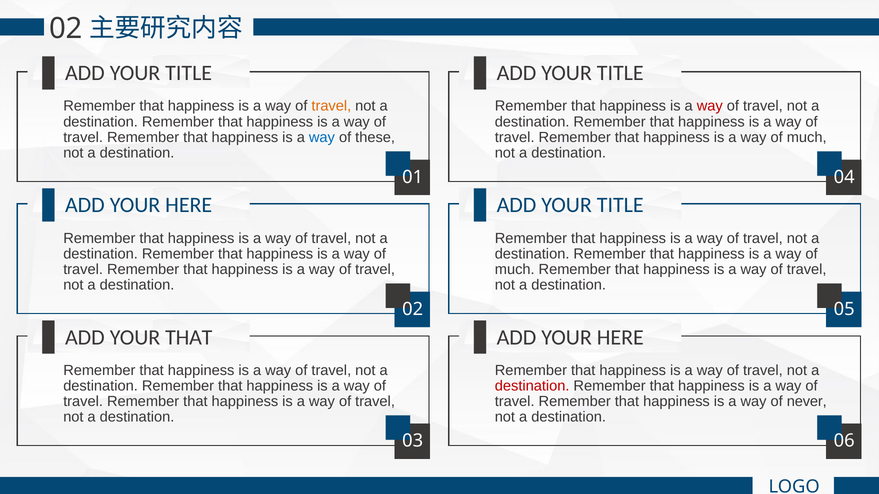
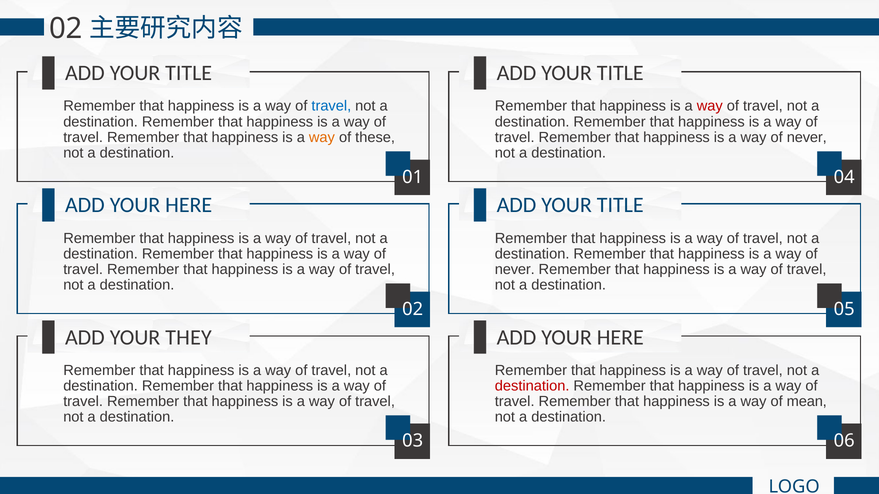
travel colour: orange -> blue (331, 106)
way colour: blue -> orange (322, 137)
much: much -> never (807, 137)
much: much -> never (515, 270)
YOUR THAT: THAT -> THEY (189, 338)
never: never -> mean (807, 402)
